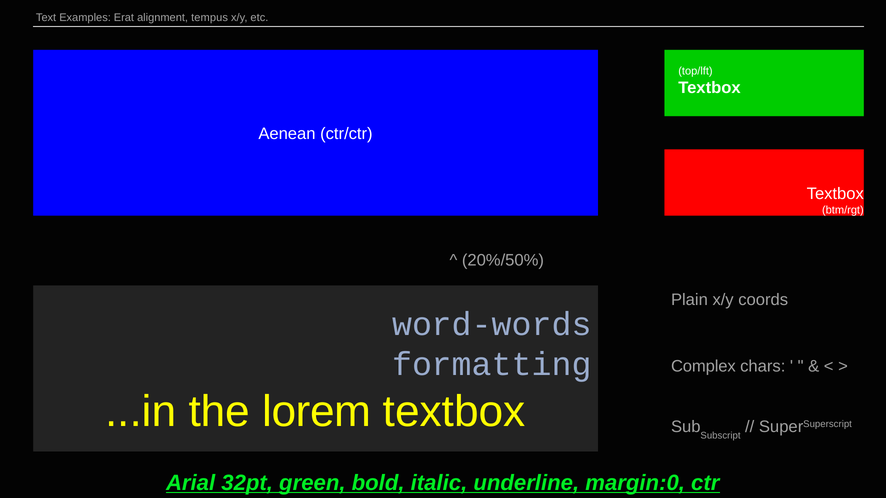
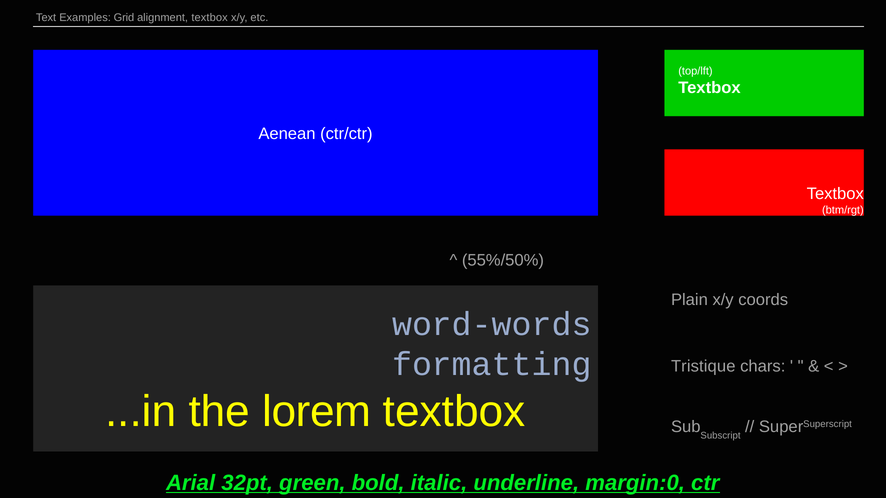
Erat: Erat -> Grid (124, 18)
alignment tempus: tempus -> textbox (210, 18)
20%/50%: 20%/50% -> 55%/50% (503, 260)
Complex: Complex -> Tristique (703, 367)
